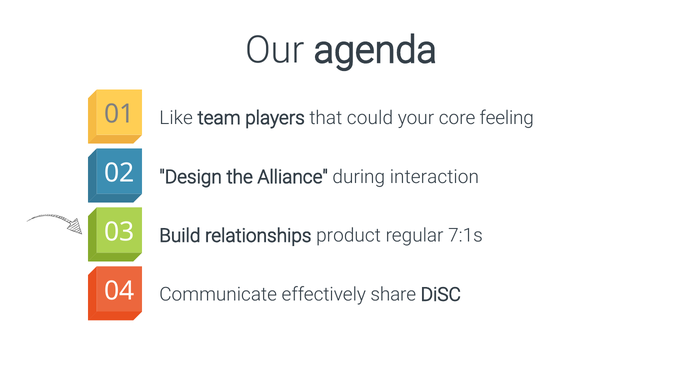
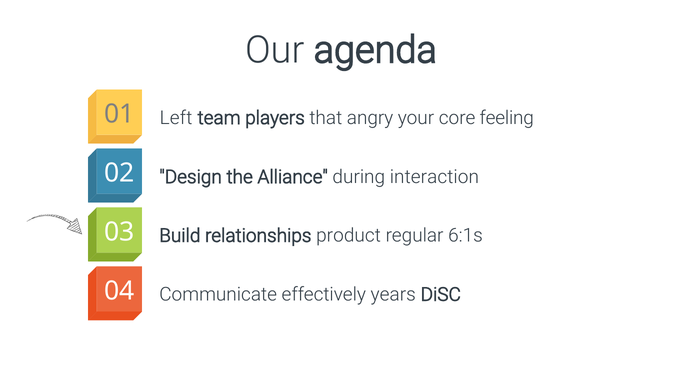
Like: Like -> Left (176, 118)
could: could -> angry (370, 118)
7:1s: 7:1s -> 6:1s (465, 236)
share: share -> years (393, 295)
